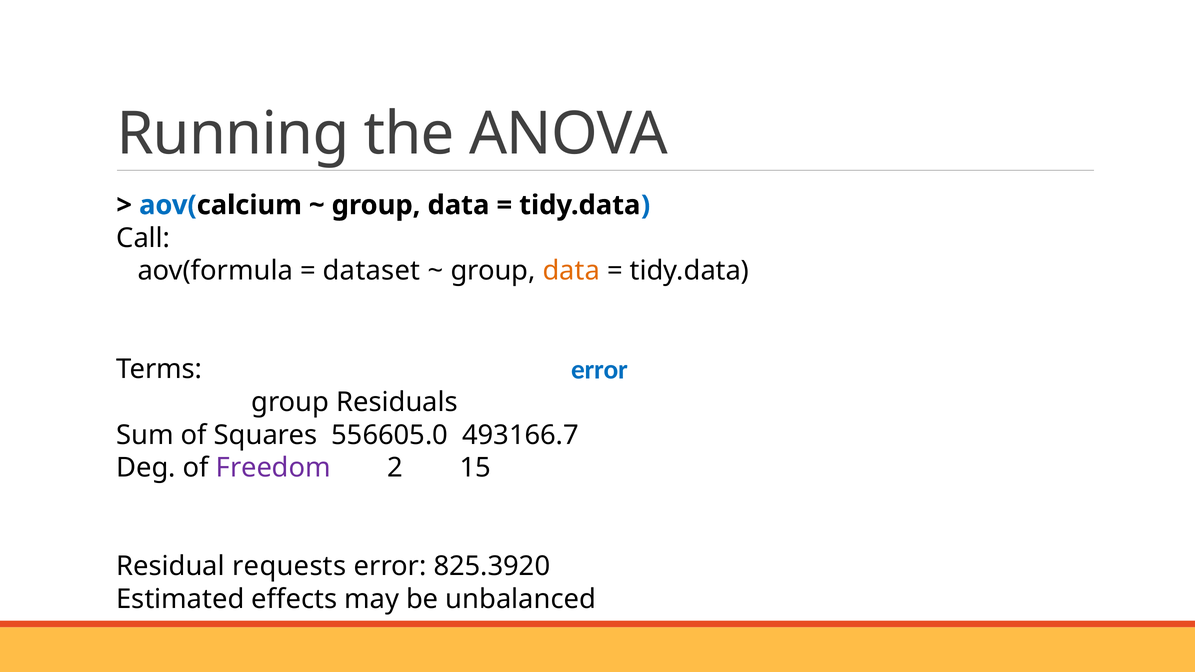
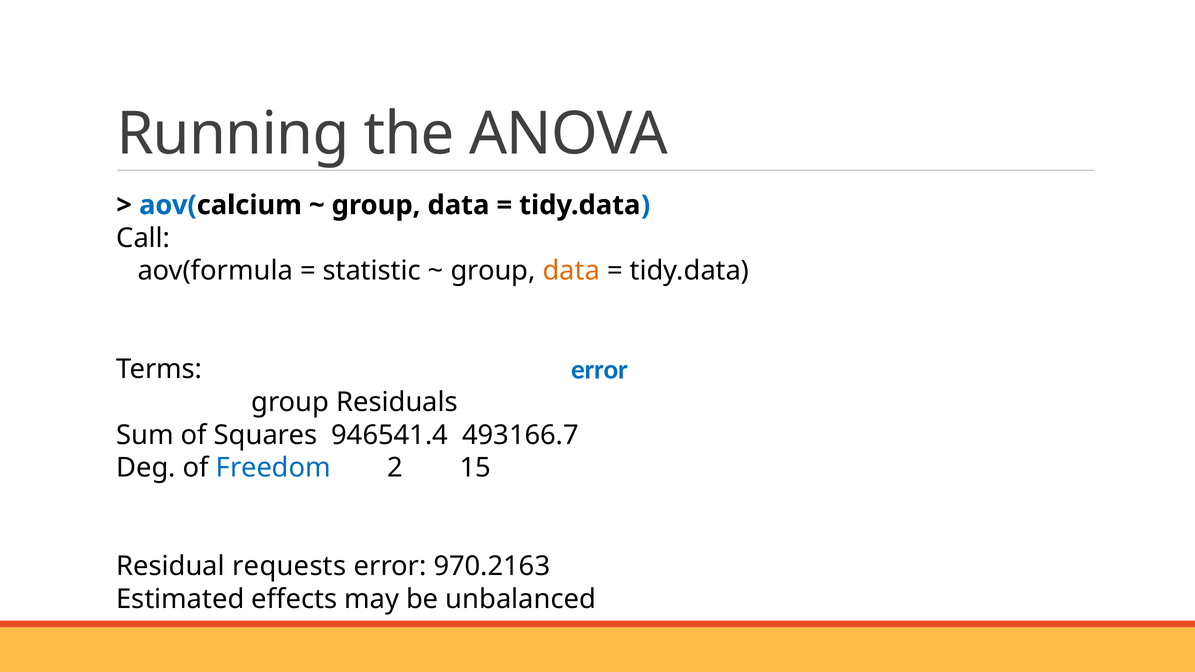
dataset: dataset -> statistic (372, 271)
556605.0: 556605.0 -> 946541.4 (390, 435)
Freedom colour: purple -> blue (273, 468)
825.3920: 825.3920 -> 970.2163 (492, 567)
